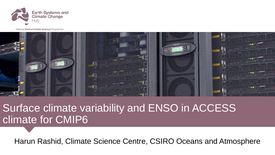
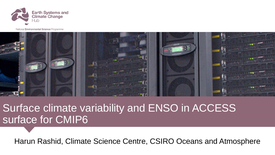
climate: climate -> surface (20, 119)
